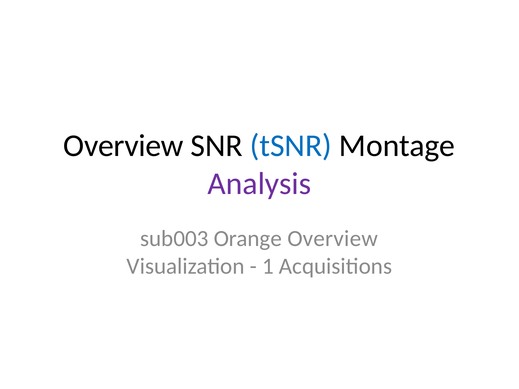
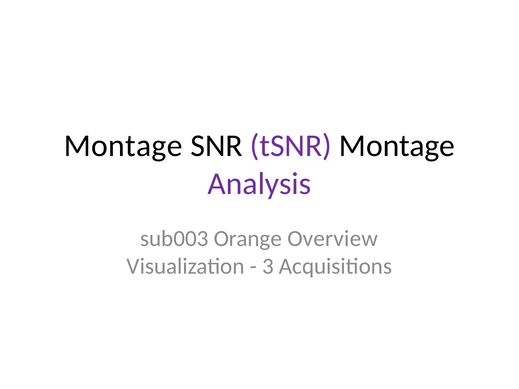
Overview: Overview -> Montage (123, 146)
tSNR colour: blue -> purple (291, 146)
1: 1 -> 3 (268, 266)
